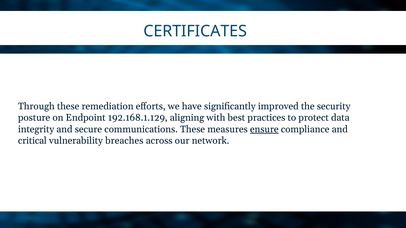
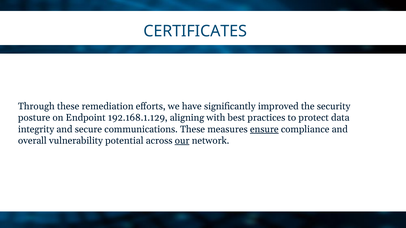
critical: critical -> overall (32, 141)
breaches: breaches -> potential (124, 141)
our underline: none -> present (182, 141)
